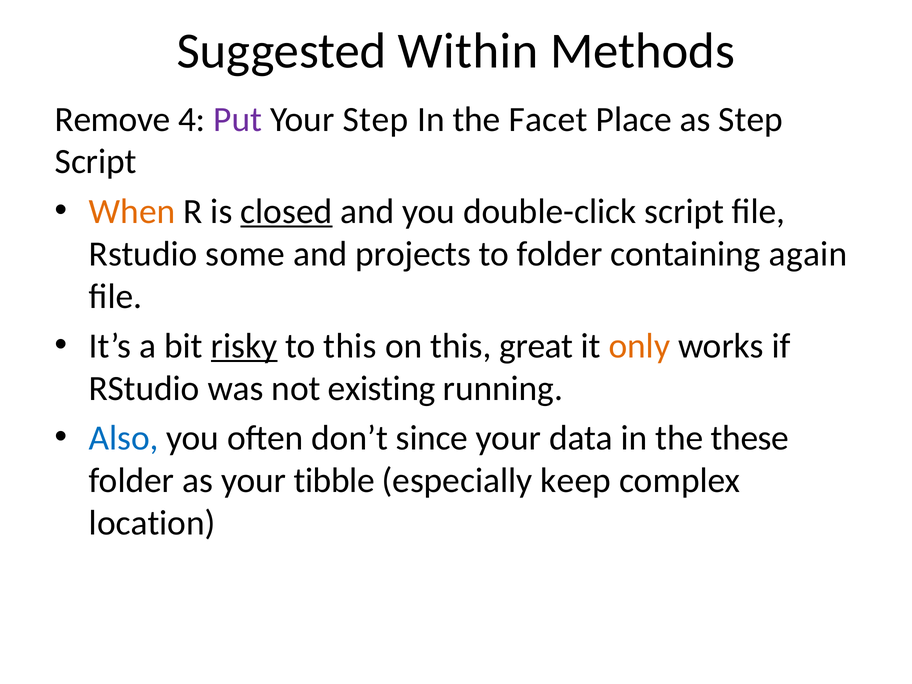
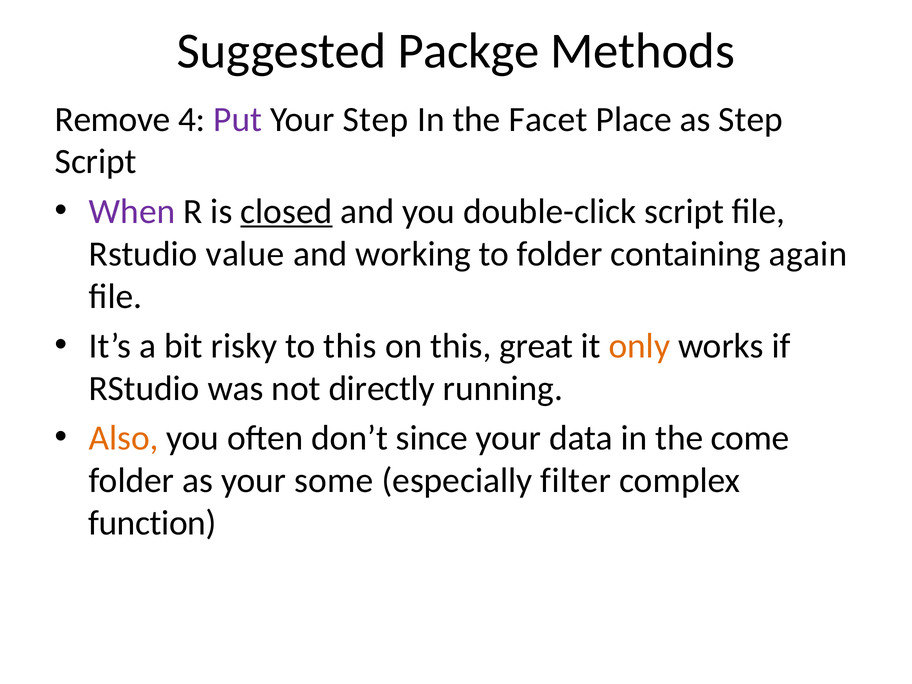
Within: Within -> Packge (469, 51)
When colour: orange -> purple (132, 211)
some: some -> value (245, 254)
projects: projects -> working (413, 254)
risky underline: present -> none (244, 346)
existing: existing -> directly (382, 388)
Also colour: blue -> orange (124, 438)
these: these -> come (750, 438)
tibble: tibble -> some (334, 480)
keep: keep -> filter (576, 480)
location: location -> function (152, 523)
